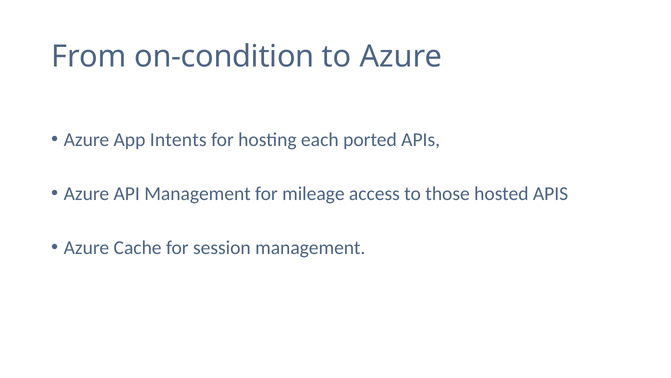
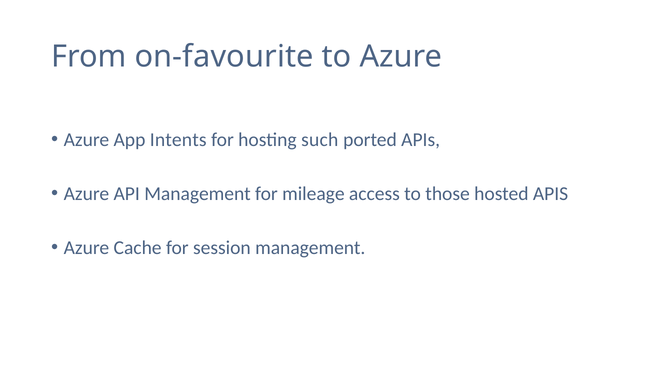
on-condition: on-condition -> on-favourite (224, 56)
each: each -> such (320, 140)
